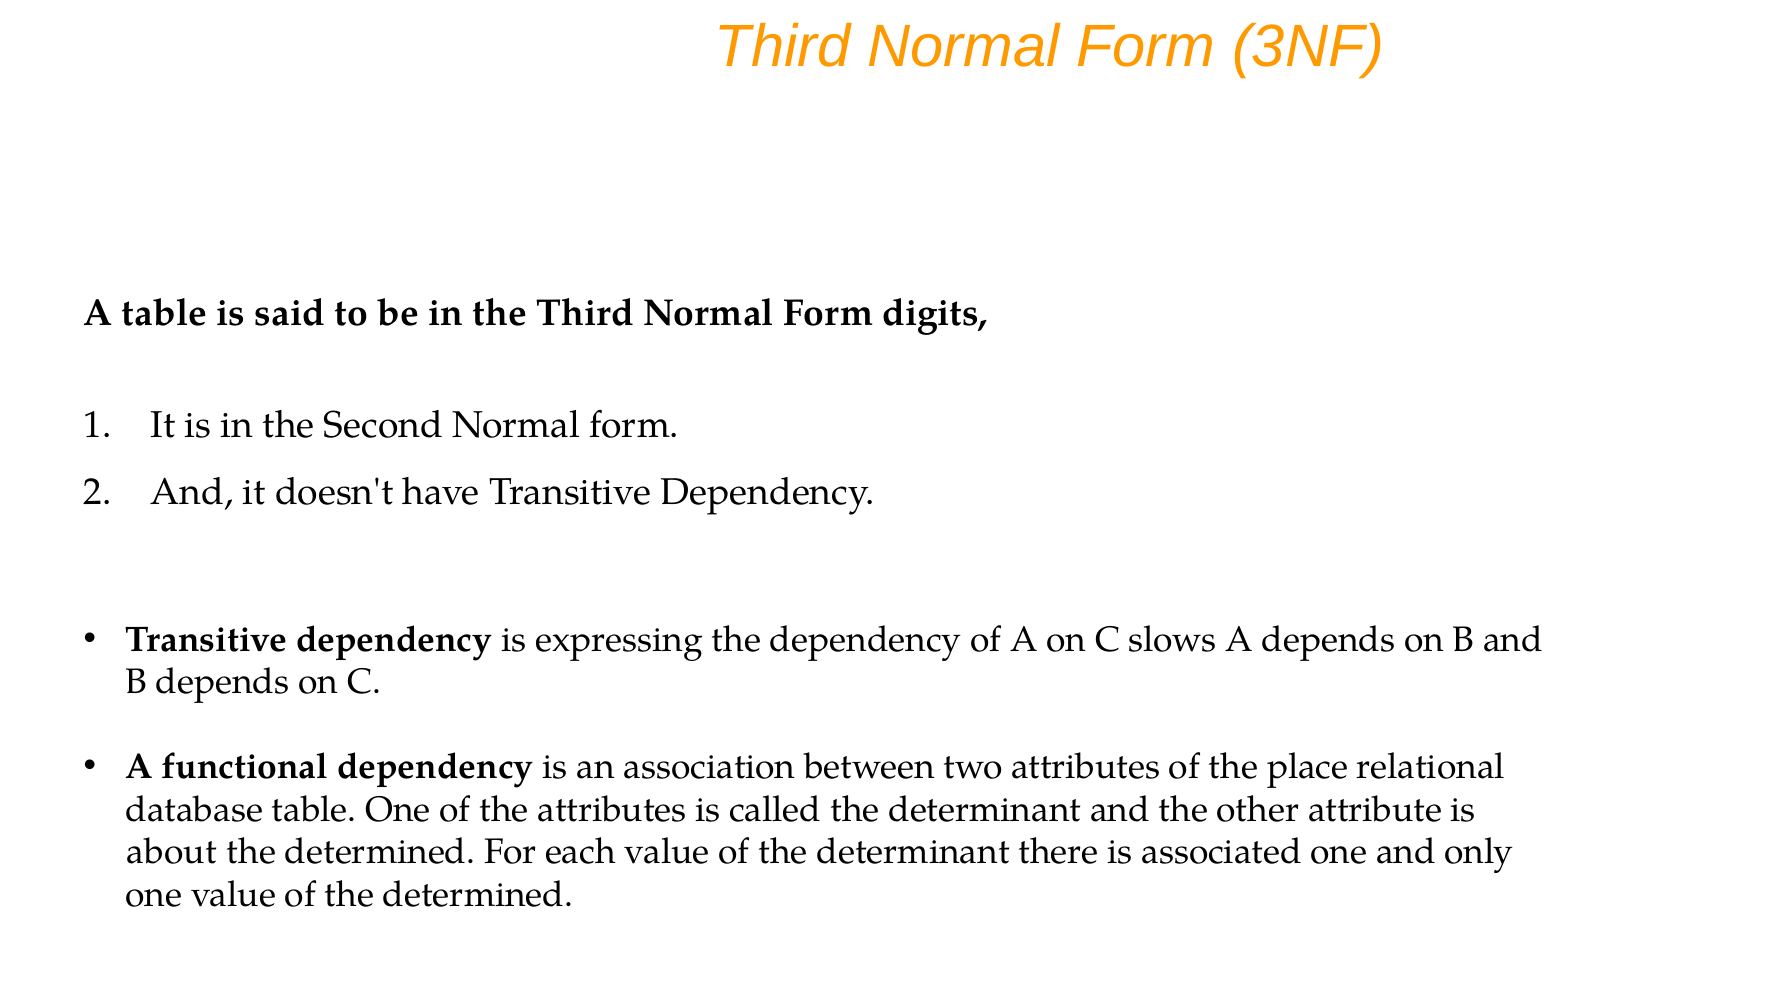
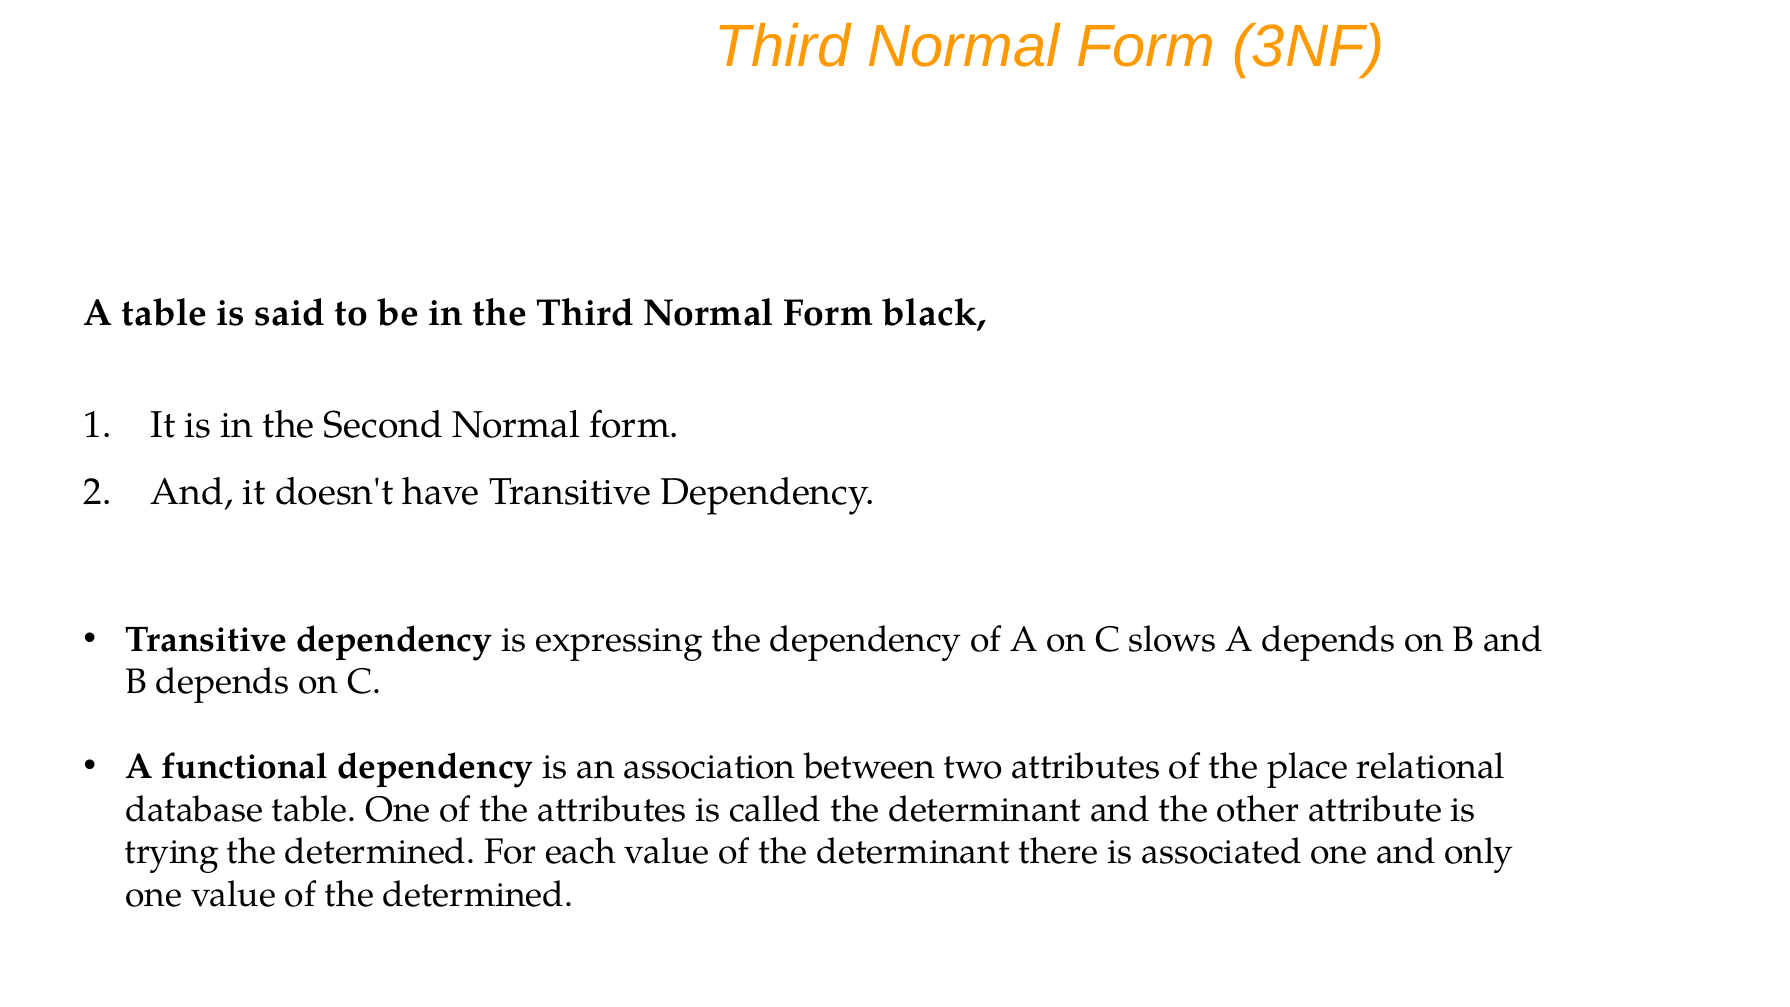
digits: digits -> black (935, 313)
about: about -> trying (172, 852)
